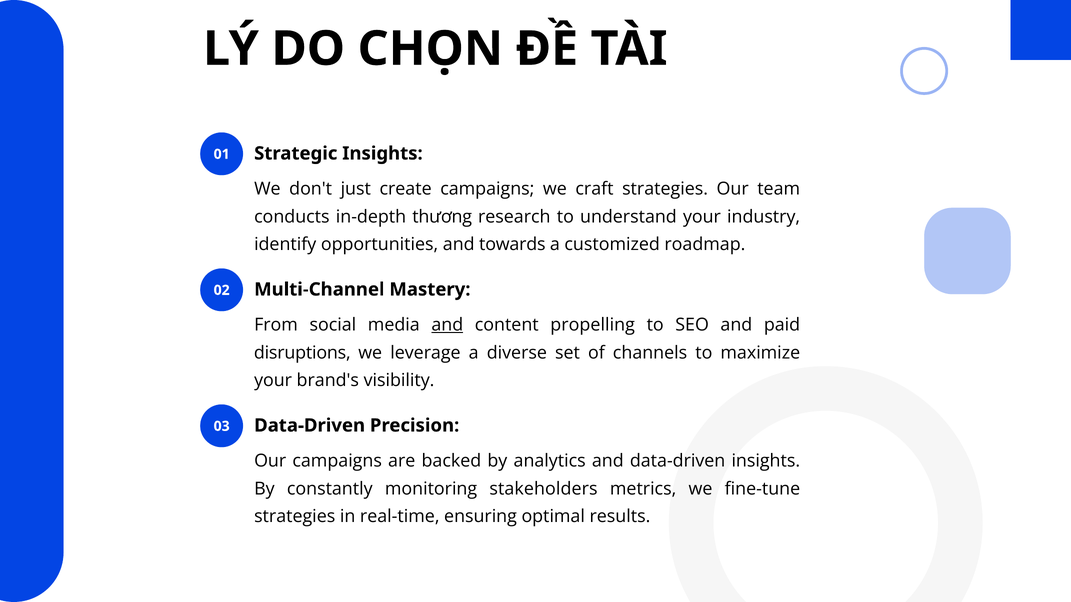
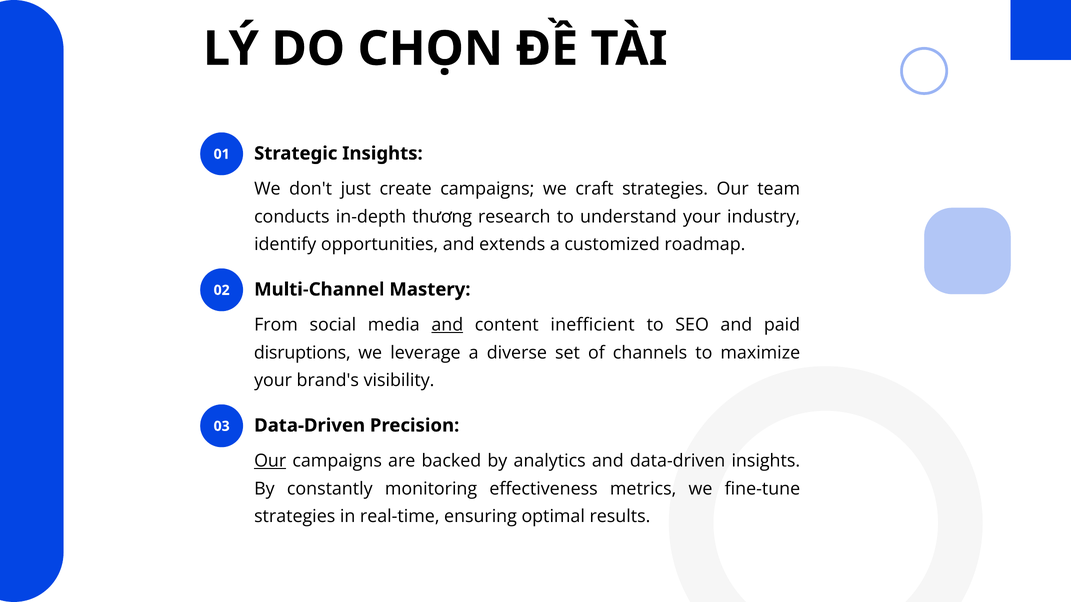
towards: towards -> extends (512, 244)
content propelling: propelling -> inefficient (593, 325)
Our underline: none -> present (270, 461)
stakeholders: stakeholders -> effectiveness (544, 489)
